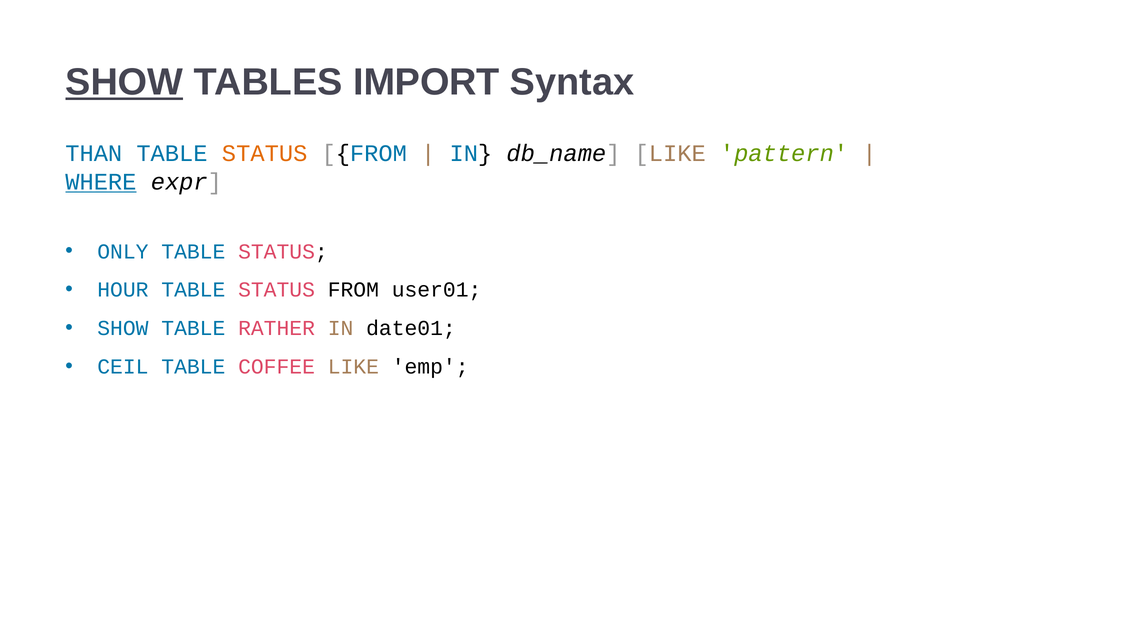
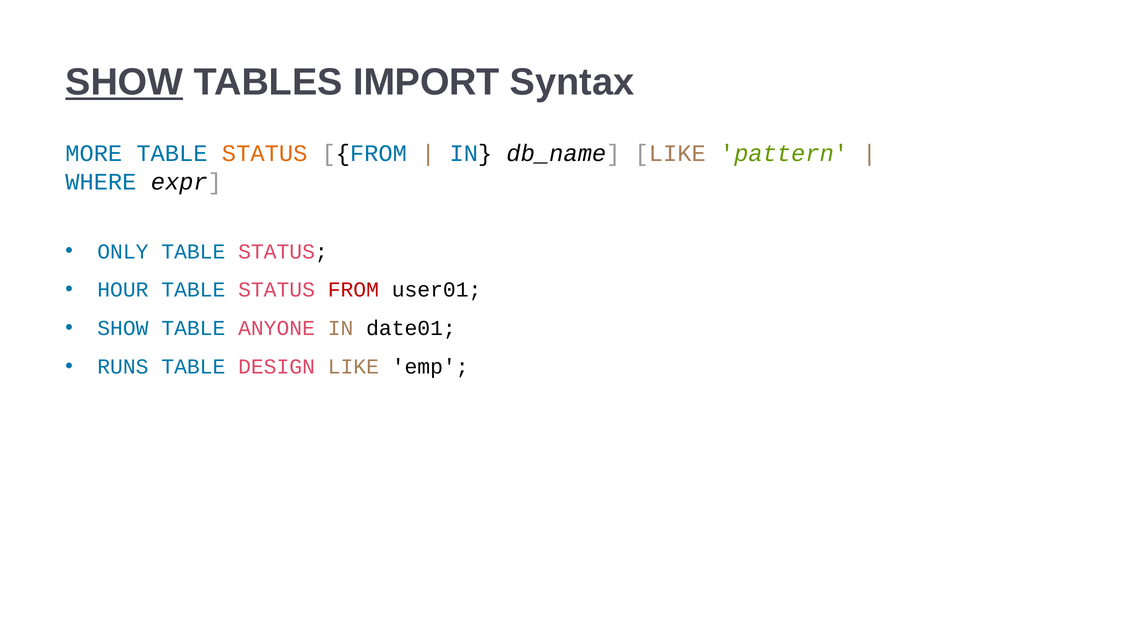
THAN: THAN -> MORE (94, 153)
WHERE underline: present -> none (101, 182)
FROM colour: black -> red (353, 290)
RATHER: RATHER -> ANYONE (277, 328)
CEIL: CEIL -> RUNS (123, 367)
COFFEE: COFFEE -> DESIGN (277, 367)
